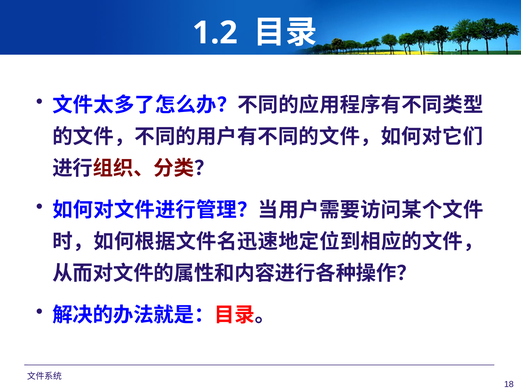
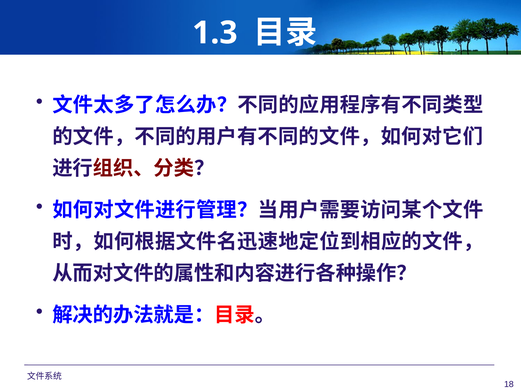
1.2: 1.2 -> 1.3 (215, 33)
